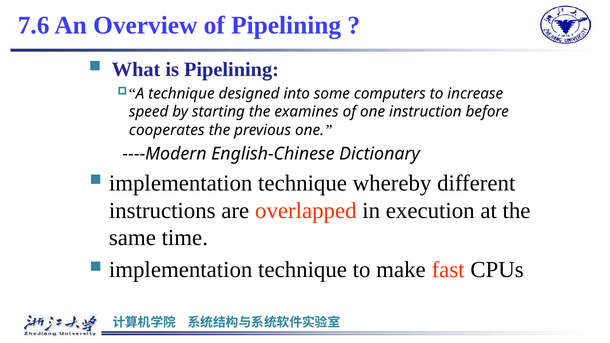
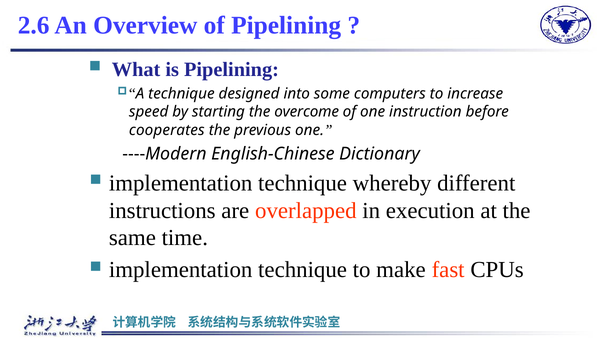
7.6: 7.6 -> 2.6 (34, 25)
examines: examines -> overcome (307, 112)
